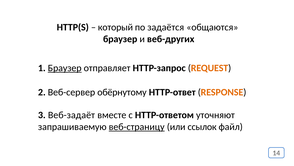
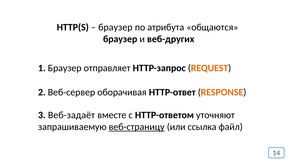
который: который -> браузер (115, 27)
задаётся: задаётся -> атрибута (166, 27)
Браузер underline: present -> none (65, 68)
обёрнутому: обёрнутому -> оборачивая (122, 92)
ссылок: ссылок -> ссылка (202, 126)
